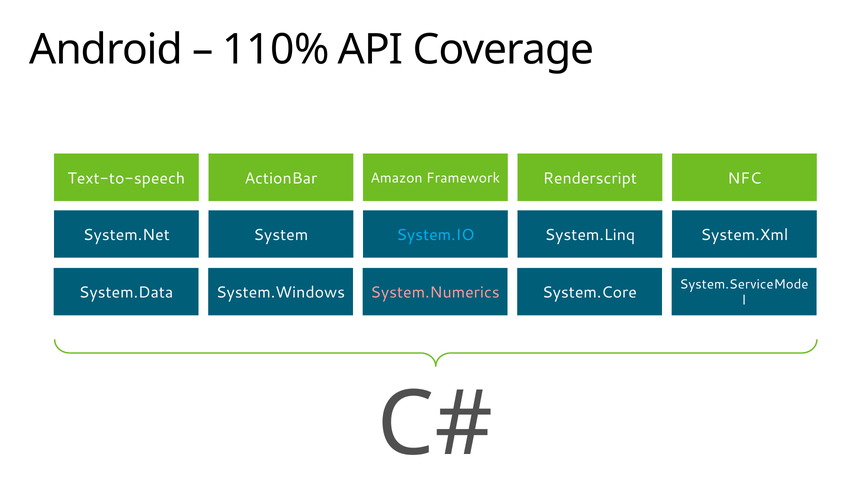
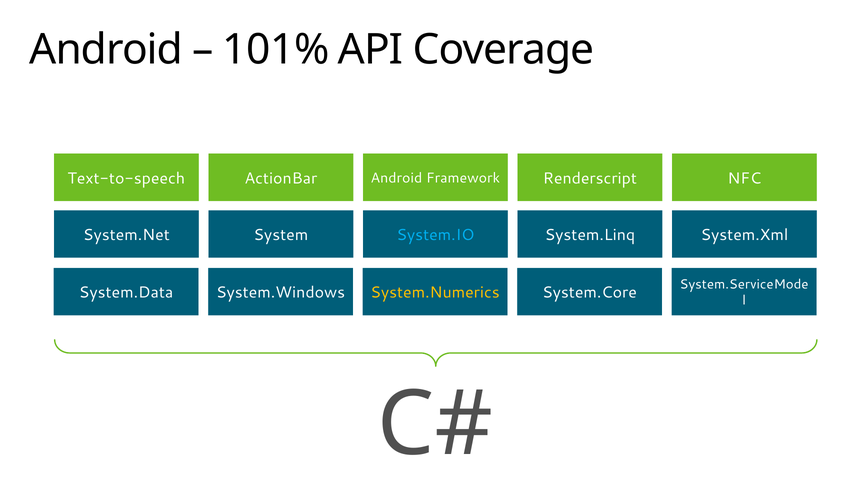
110%: 110% -> 101% (276, 50)
ActionBar Amazon: Amazon -> Android (396, 178)
System.Numerics colour: pink -> yellow (435, 293)
